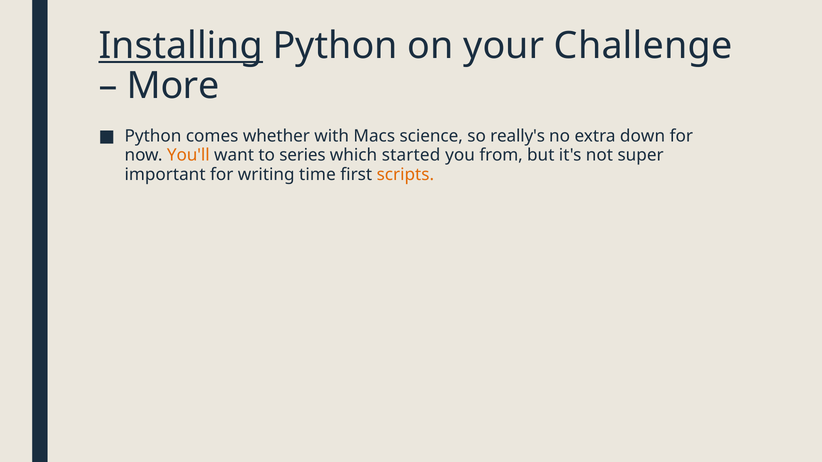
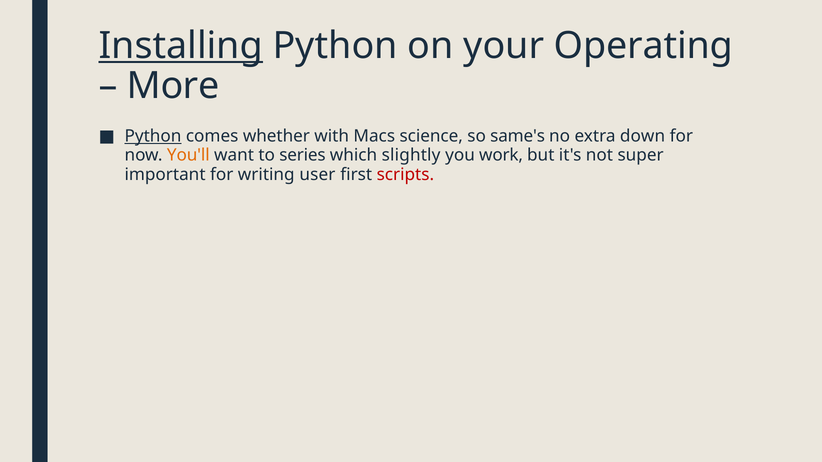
Challenge: Challenge -> Operating (643, 46)
Python underline: none -> present (153, 136)
really's: really's -> same's (518, 136)
started: started -> slightly (411, 155)
from: from -> work (501, 155)
time: time -> user (317, 175)
scripts colour: orange -> red (405, 175)
